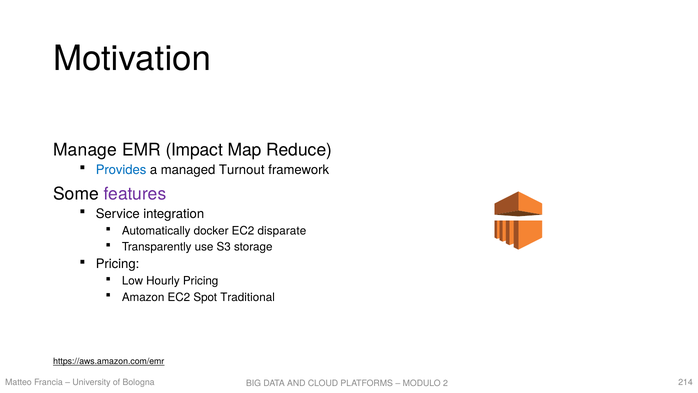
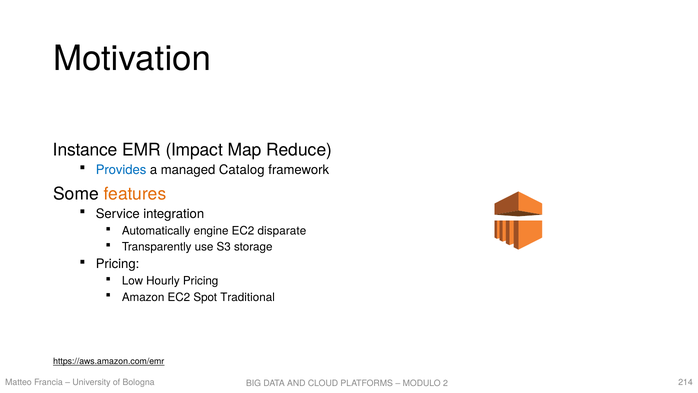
Manage: Manage -> Instance (85, 150)
Turnout: Turnout -> Catalog (242, 170)
features colour: purple -> orange (135, 194)
docker: docker -> engine (211, 231)
